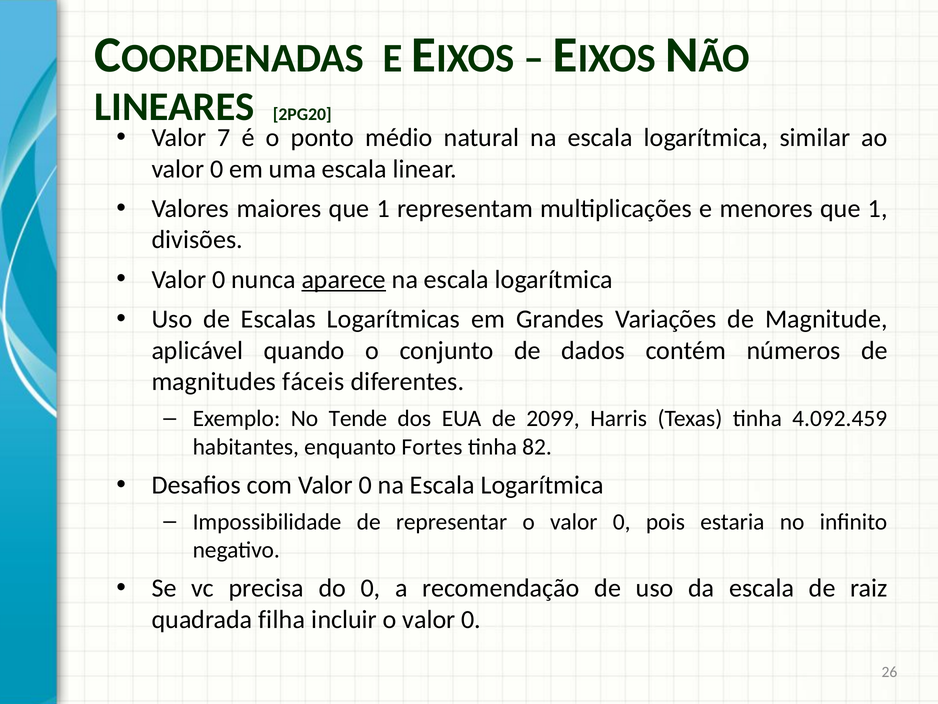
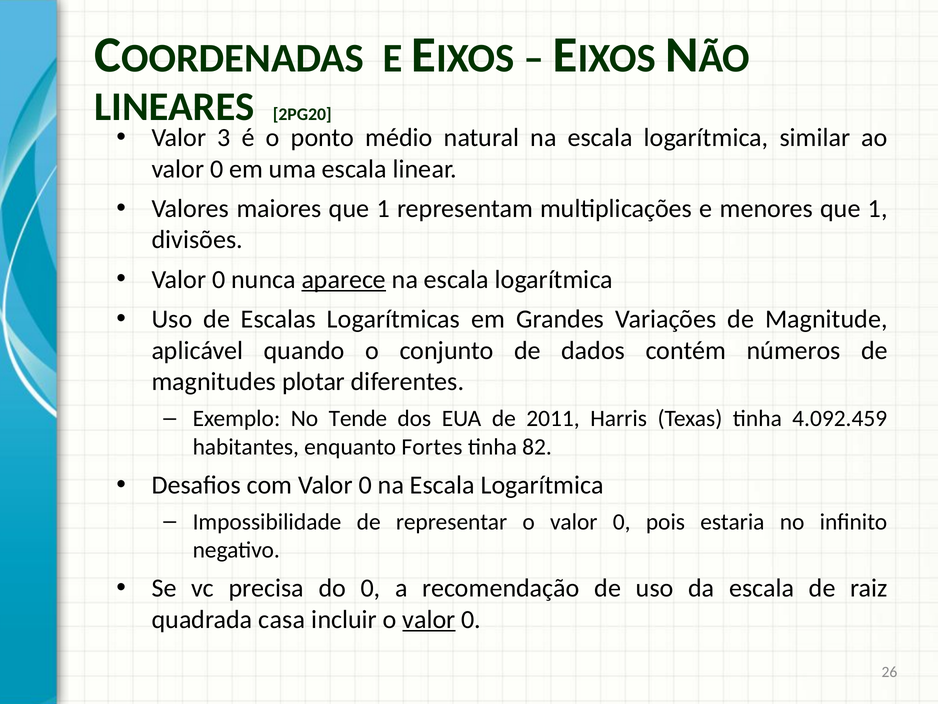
7: 7 -> 3 (224, 138)
fáceis: fáceis -> plotar (314, 382)
2099: 2099 -> 2011 (553, 418)
filha: filha -> casa (282, 619)
valor underline: none -> present (429, 619)
